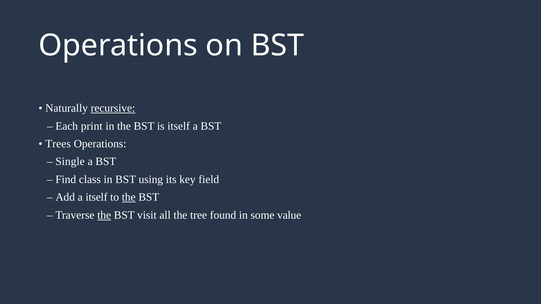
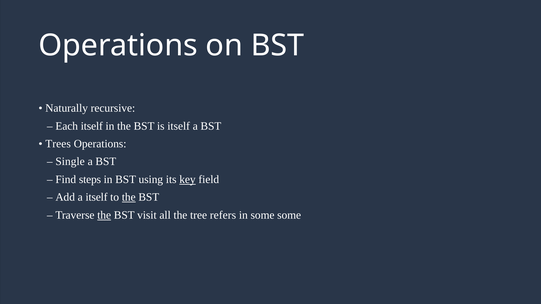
recursive underline: present -> none (113, 108)
Each print: print -> itself (92, 126)
class: class -> steps (90, 180)
key underline: none -> present (187, 180)
found: found -> refers (223, 215)
some value: value -> some (289, 215)
